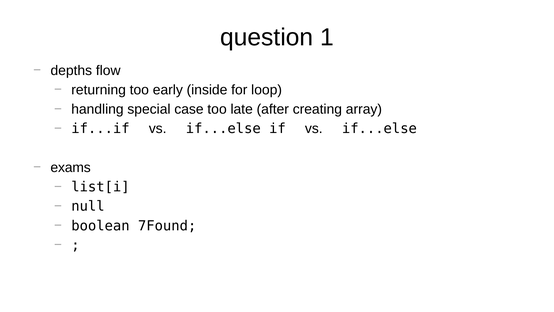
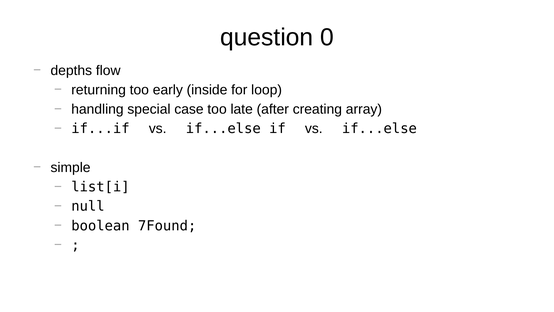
1: 1 -> 0 (327, 37)
exams: exams -> simple (71, 167)
